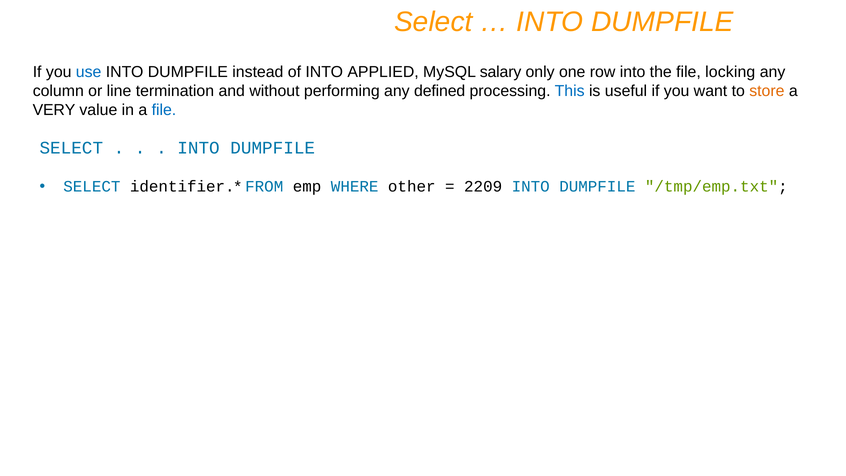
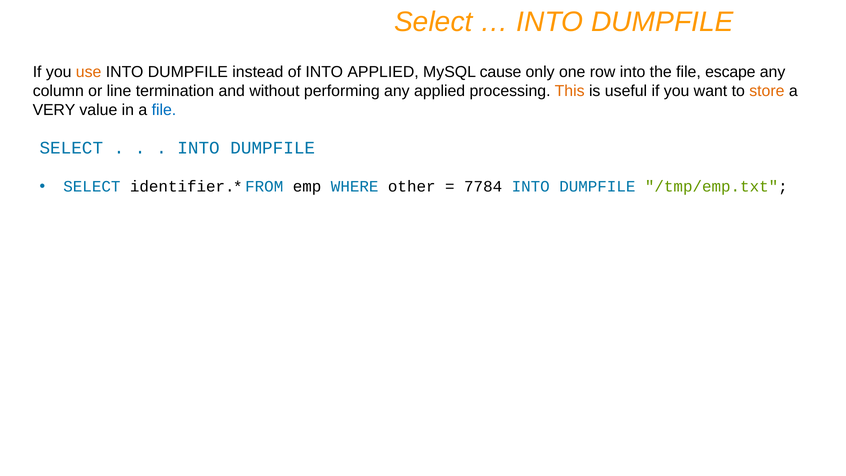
use colour: blue -> orange (89, 72)
salary: salary -> cause (501, 72)
locking: locking -> escape (730, 72)
any defined: defined -> applied (440, 91)
This colour: blue -> orange (570, 91)
2209: 2209 -> 7784 (483, 187)
